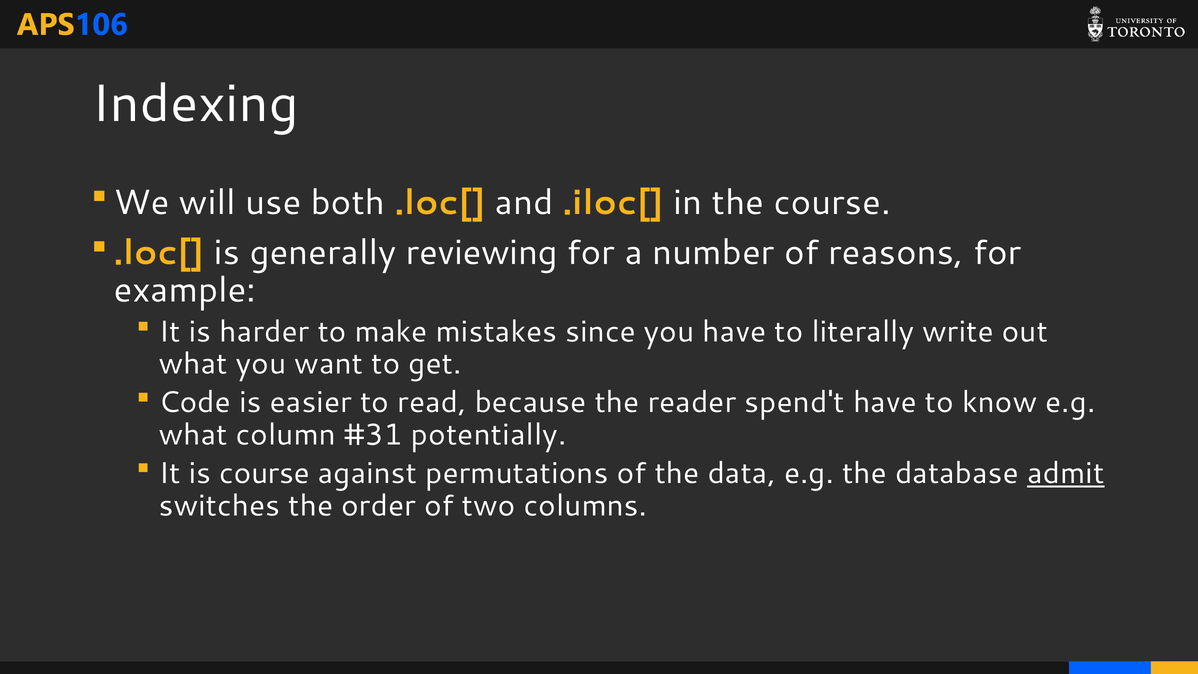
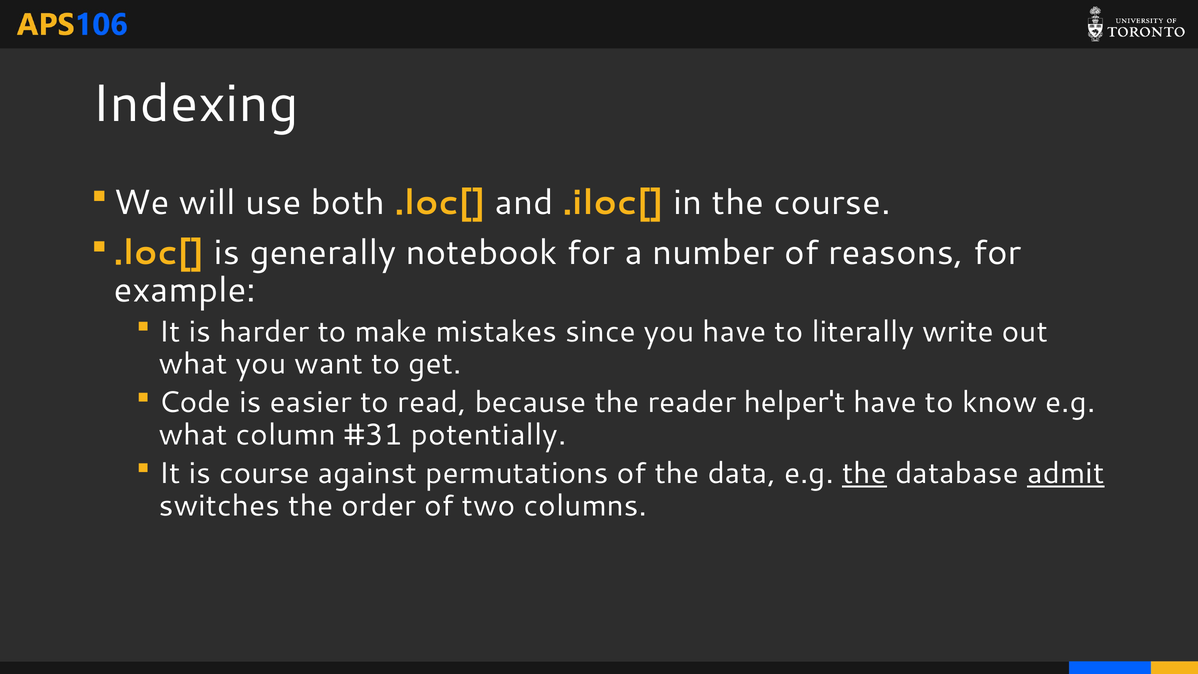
reviewing: reviewing -> notebook (482, 253)
spend't: spend't -> helper't (795, 402)
the underline: none -> present (865, 473)
